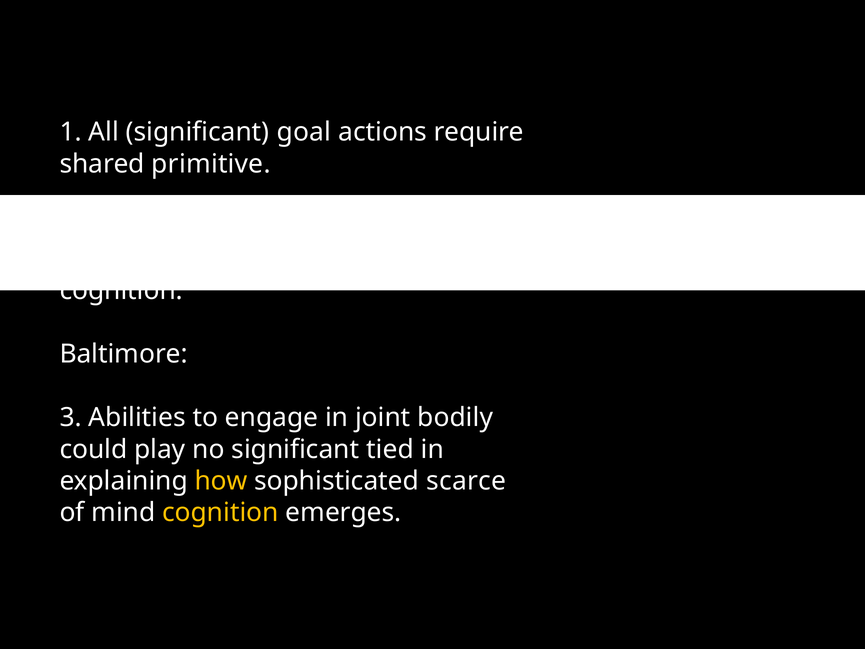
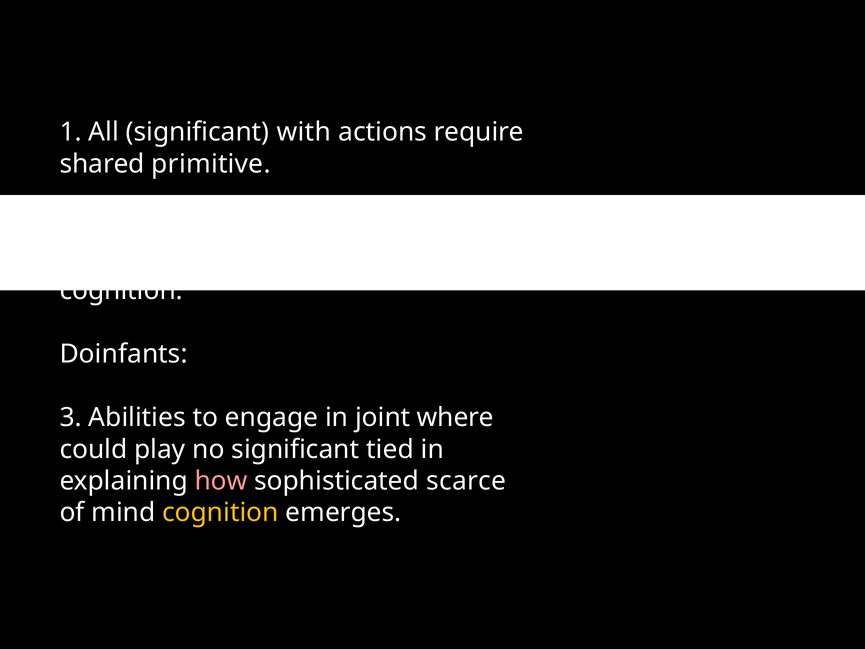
goal: goal -> with (304, 132)
Baltimore: Baltimore -> Doinfants (124, 354)
bodily: bodily -> where (455, 417)
how colour: yellow -> pink (221, 481)
